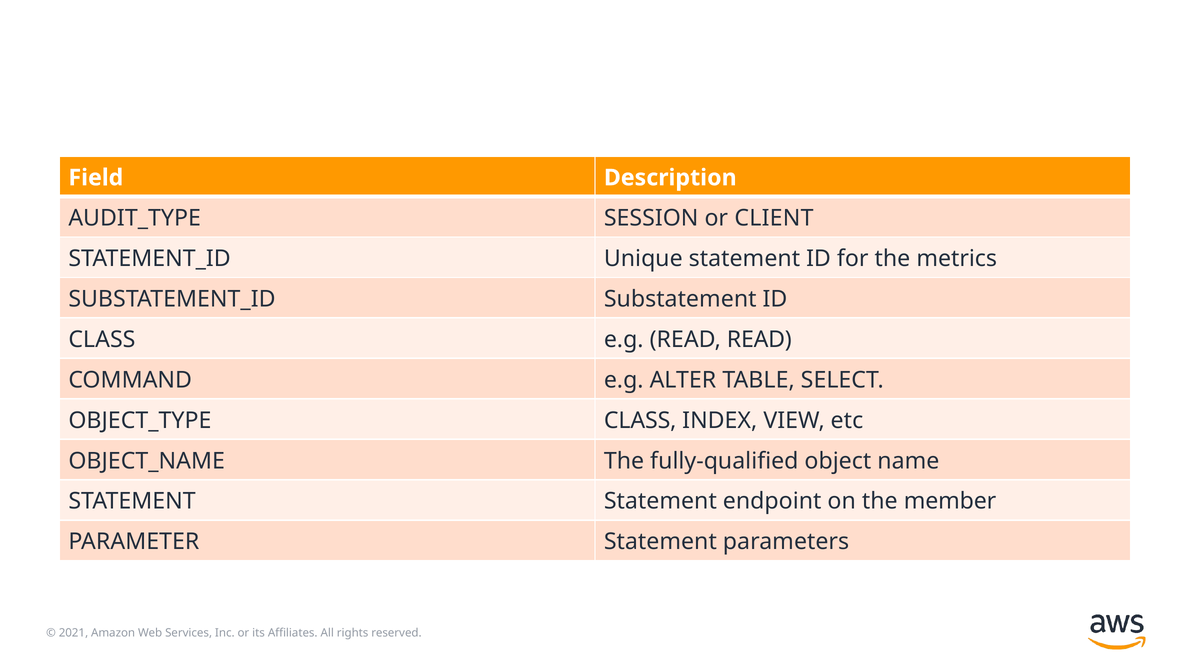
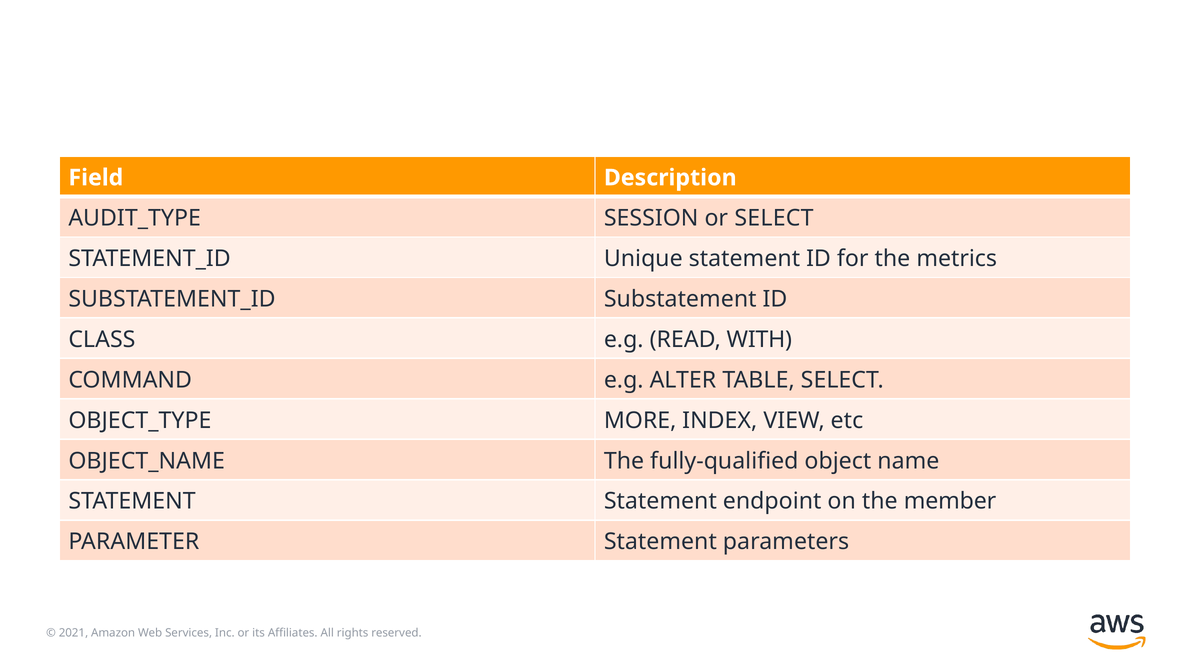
or CLIENT: CLIENT -> SELECT (774, 218)
READ READ: READ -> WITH (759, 340)
CLASS: CLASS -> MORE (640, 421)
